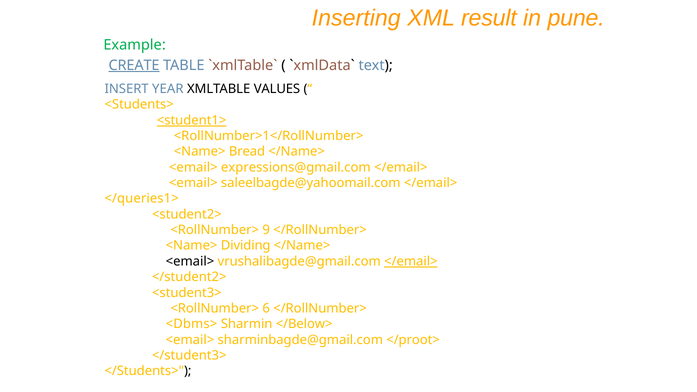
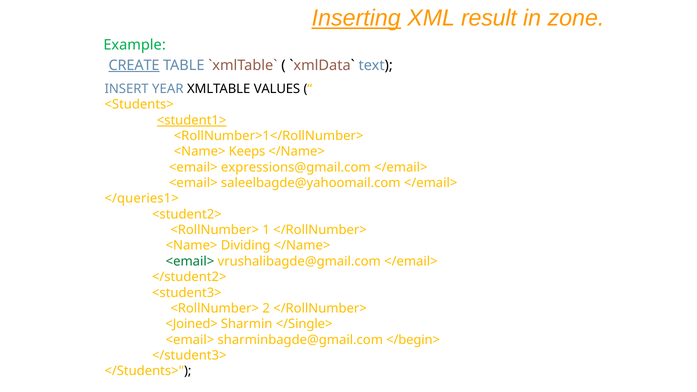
Inserting underline: none -> present (356, 18)
pune: pune -> zone (576, 18)
Bread: Bread -> Keeps (247, 152)
9: 9 -> 1 (266, 230)
<email> colour: black -> green (190, 261)
</email> underline: present -> none (411, 261)
6: 6 -> 2 (266, 308)
<Dbms>: <Dbms> -> <Joined> (192, 324)
</Below>: </Below> -> </Single> (304, 324)
</proot>: </proot> -> </begin> (413, 340)
